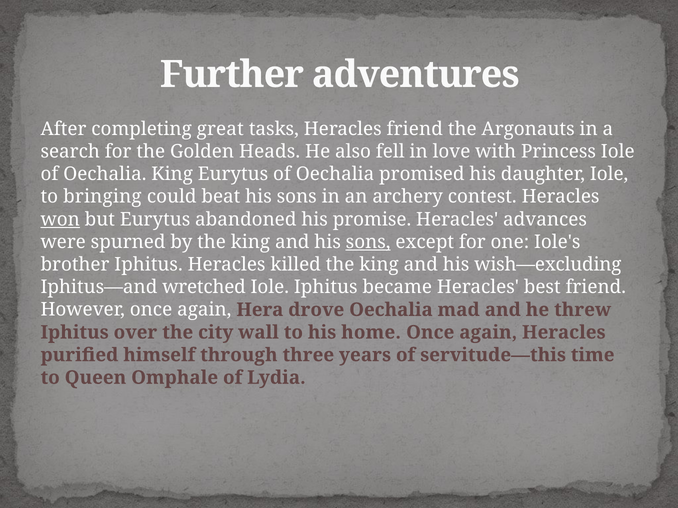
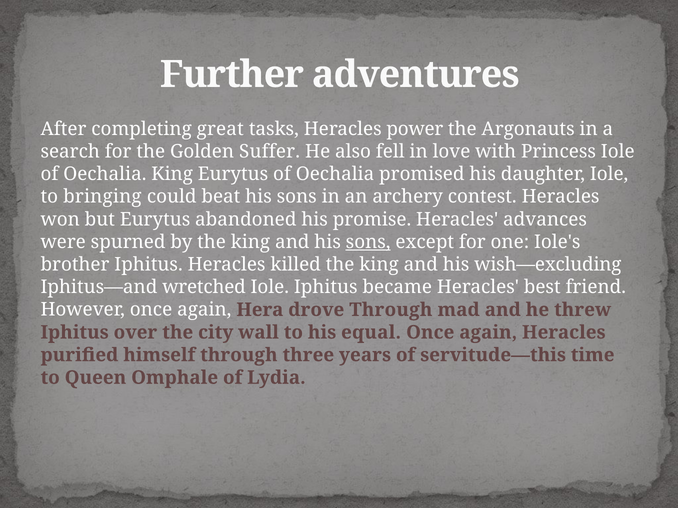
Heracles friend: friend -> power (415, 129)
Heads: Heads -> Suffer (270, 152)
won underline: present -> none (60, 220)
drove Oechalia: Oechalia -> Through (391, 310)
home: home -> equal (371, 333)
